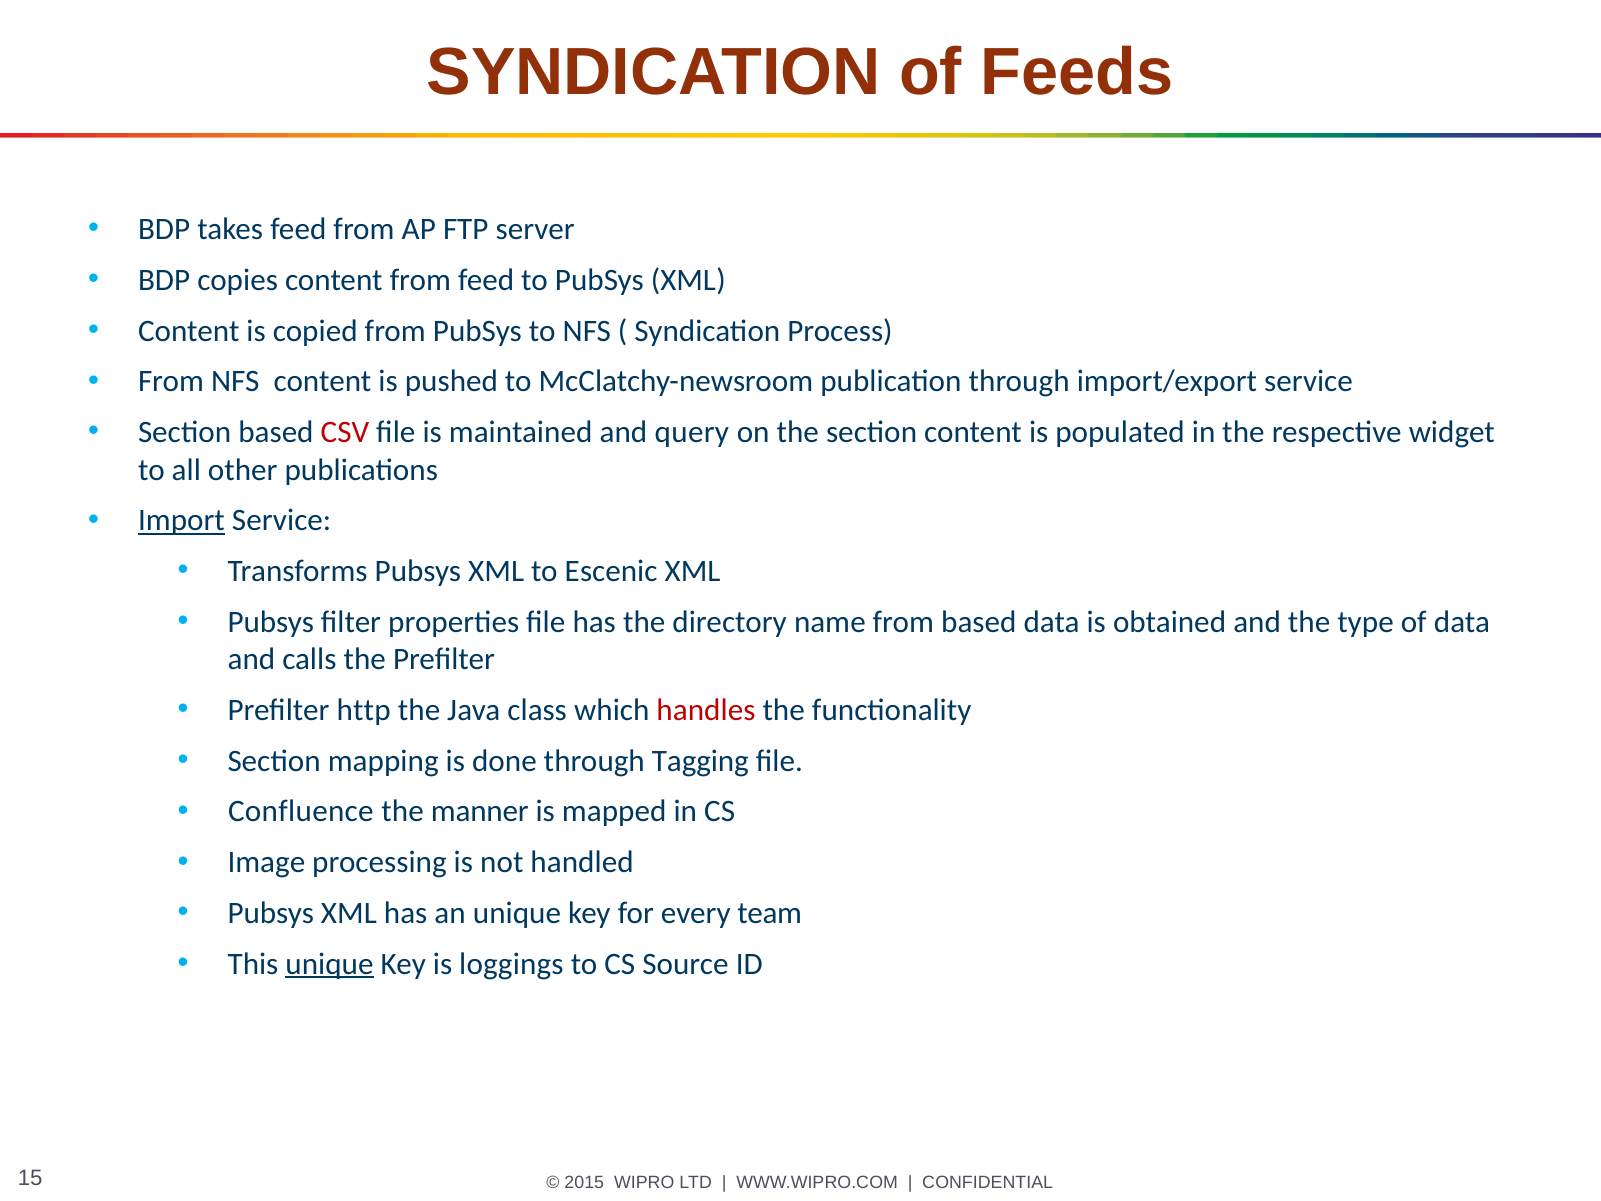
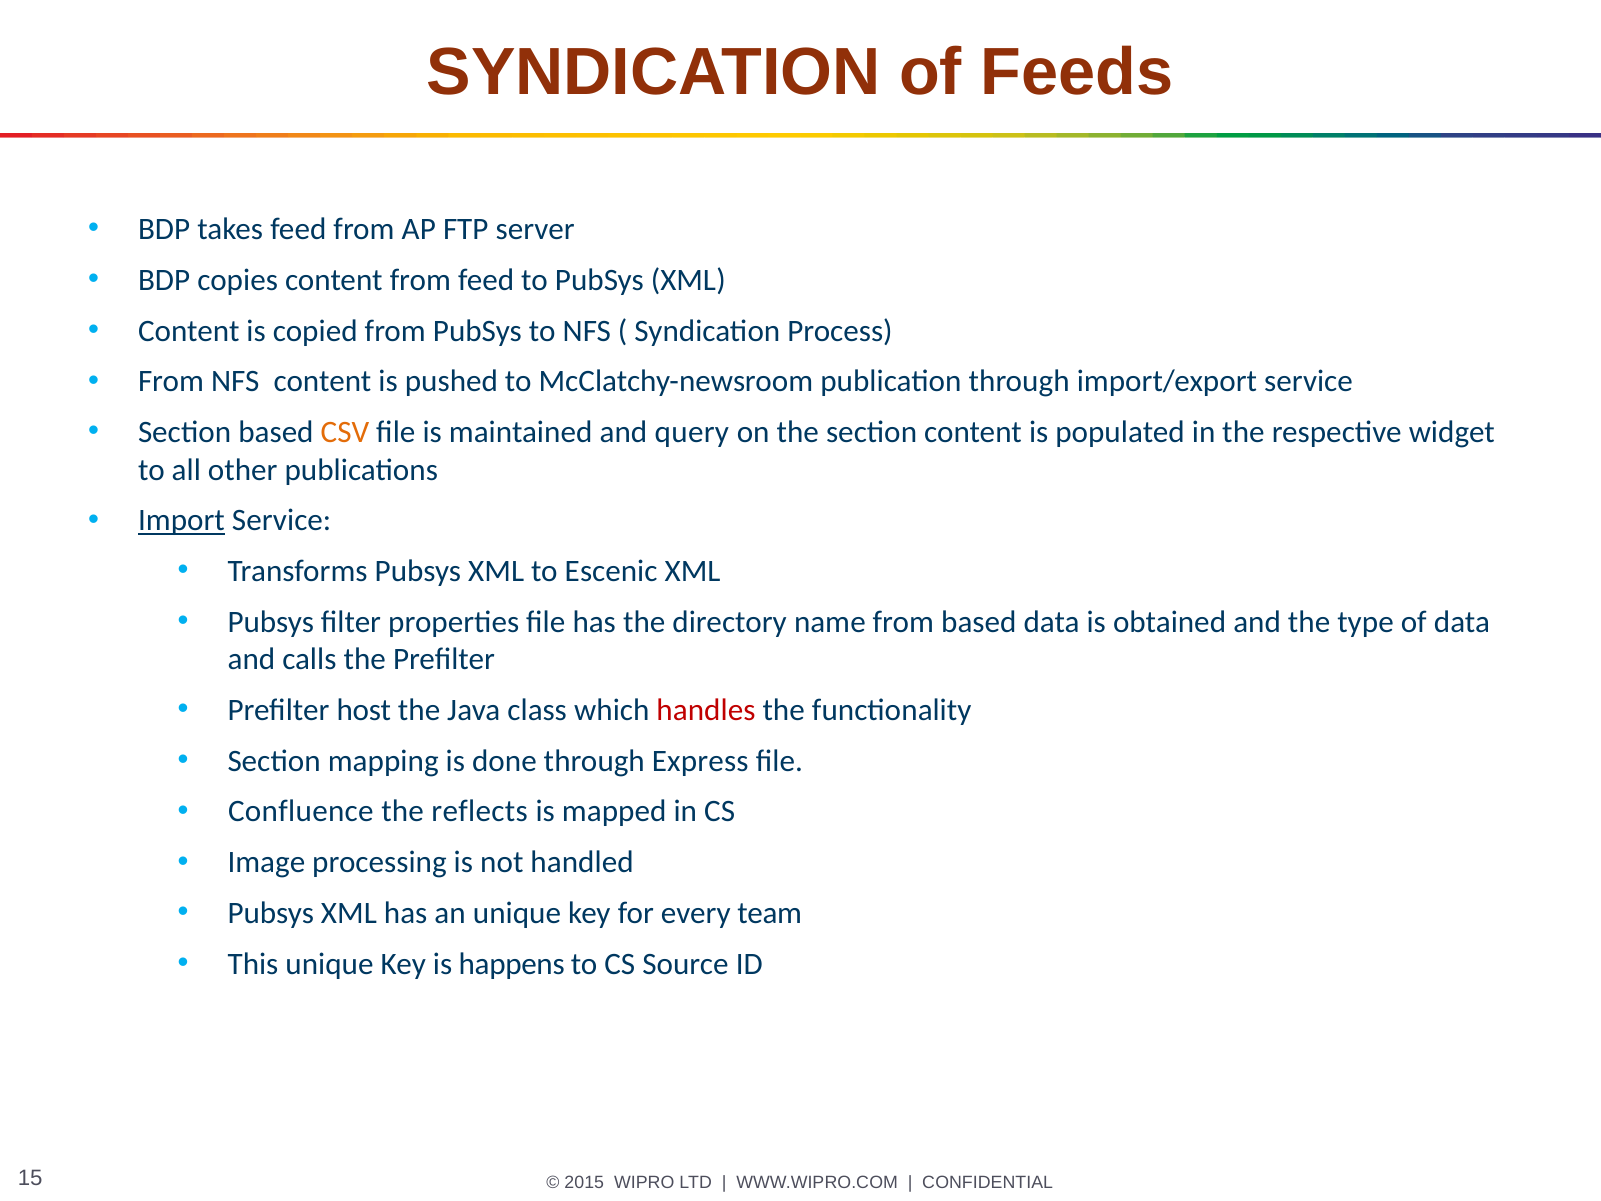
CSV colour: red -> orange (345, 432)
http: http -> host (364, 710)
Tagging: Tagging -> Express (700, 761)
manner: manner -> reflects (480, 811)
unique underline: present -> none (330, 964)
loggings: loggings -> happens (512, 964)
